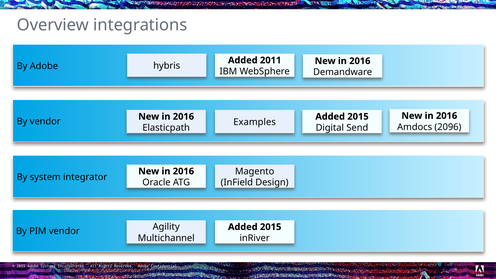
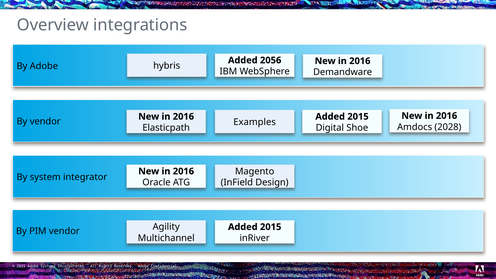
2011: 2011 -> 2056 (271, 60)
2096: 2096 -> 2028 (448, 127)
Send: Send -> Shoe (357, 128)
